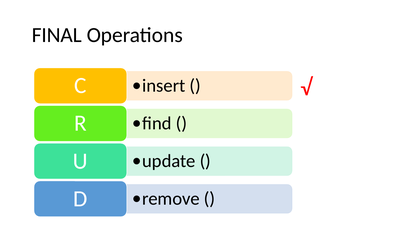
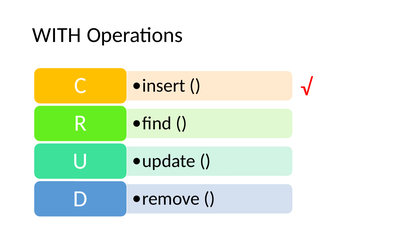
FINAL: FINAL -> WITH (57, 35)
